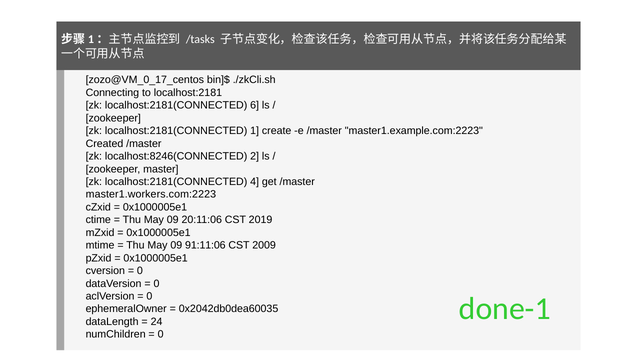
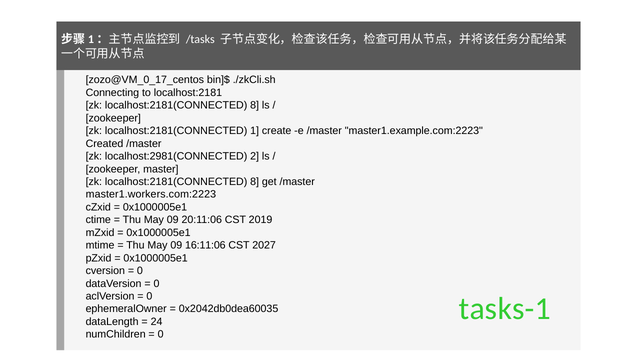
6: 6 -> 8 (255, 106)
localhost:8246(CONNECTED: localhost:8246(CONNECTED -> localhost:2981(CONNECTED (176, 156)
4: 4 -> 8 (255, 182)
91:11:06: 91:11:06 -> 16:11:06 (205, 246)
2009: 2009 -> 2027 (264, 246)
done-1: done-1 -> tasks-1 (505, 309)
